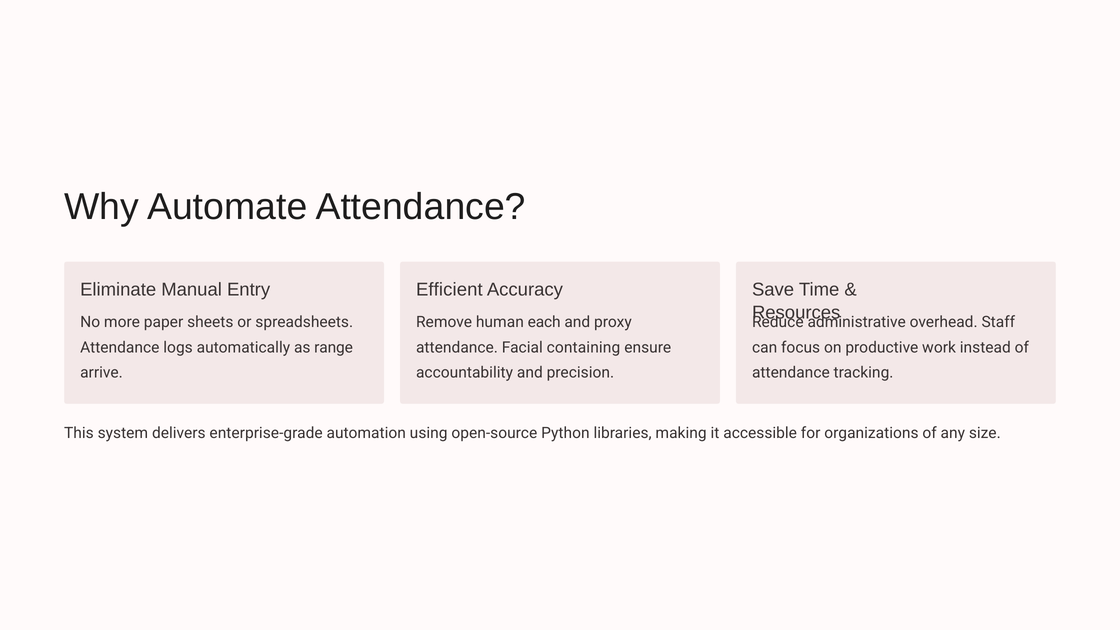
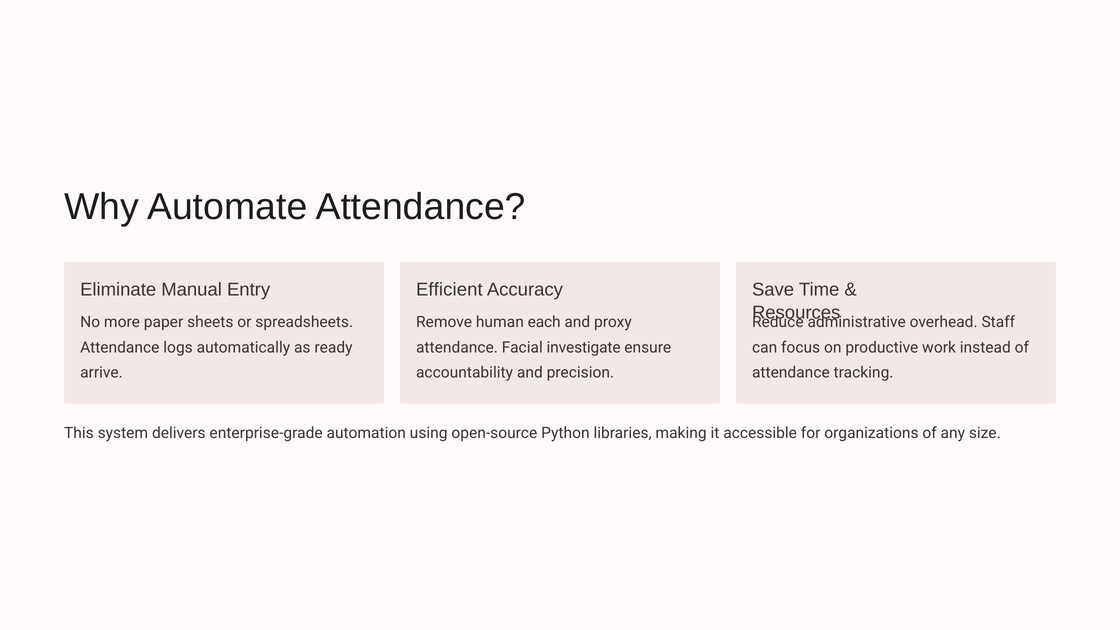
range: range -> ready (333, 347)
containing: containing -> investigate (584, 347)
